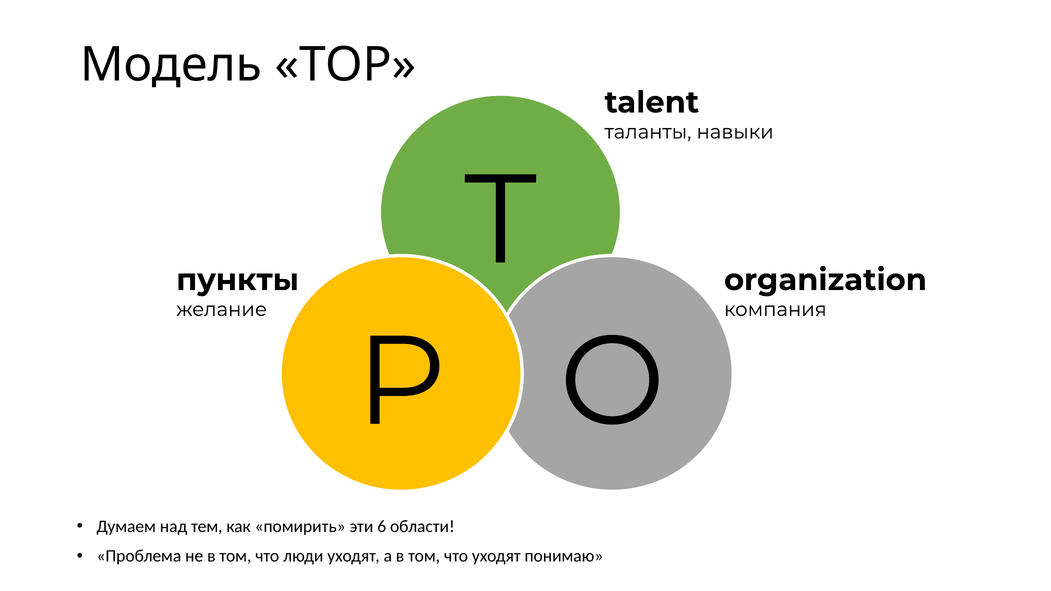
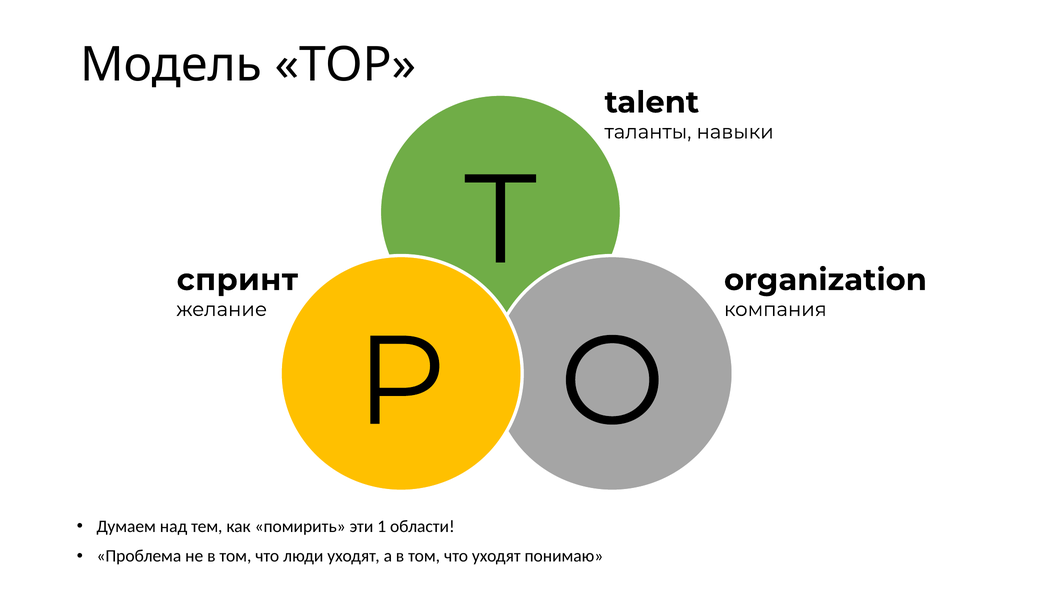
пункты: пункты -> спринт (237, 280)
6: 6 -> 1 (382, 526)
